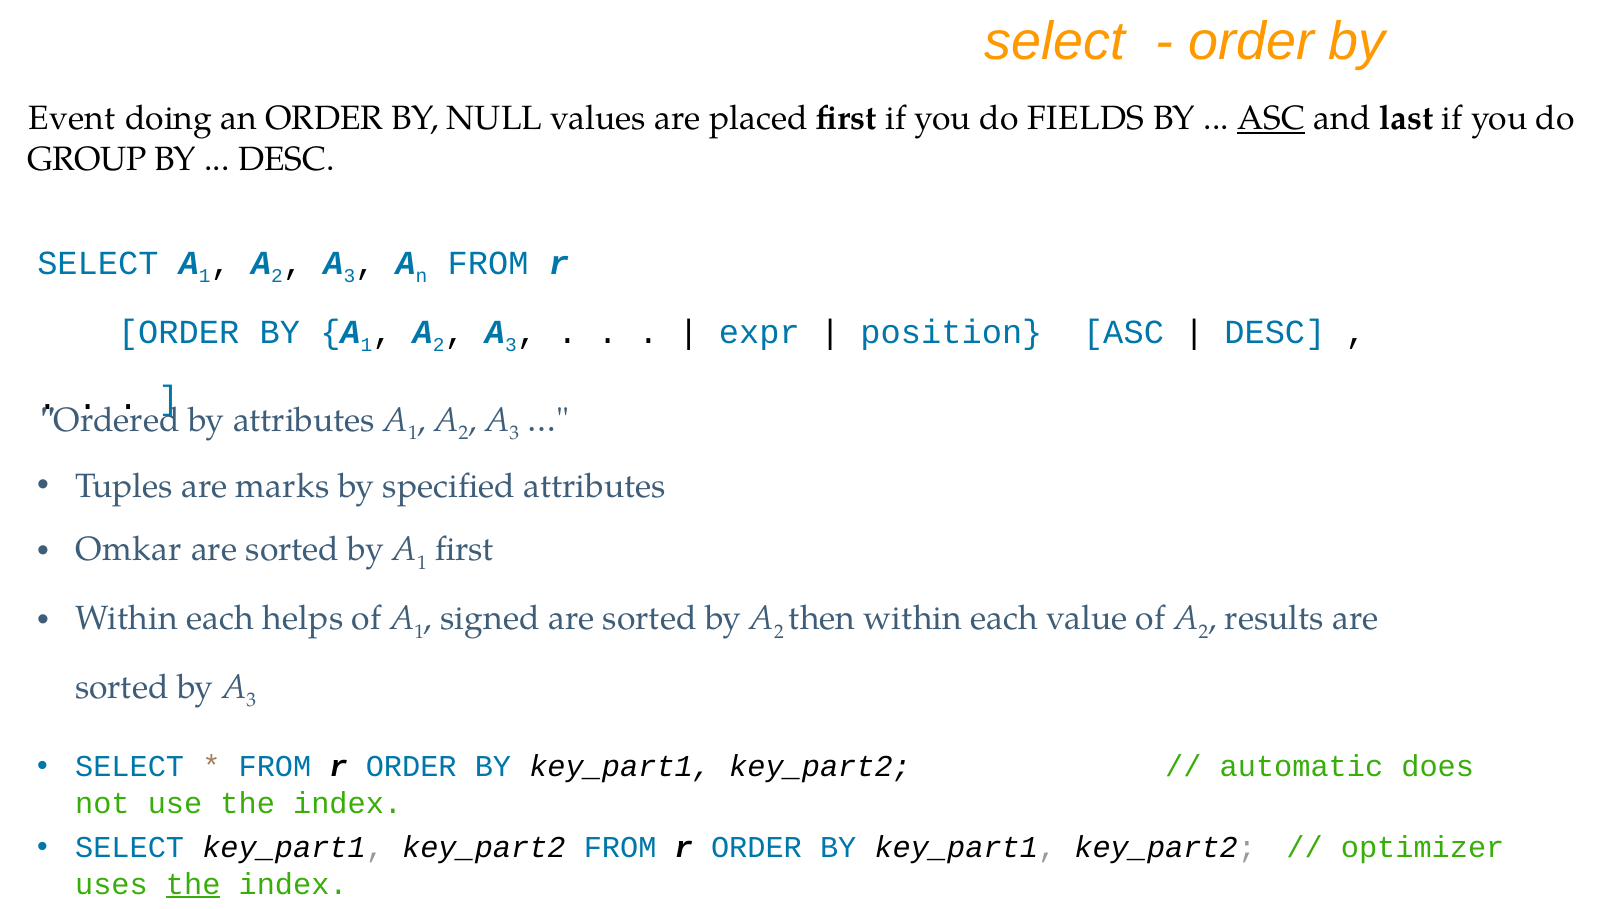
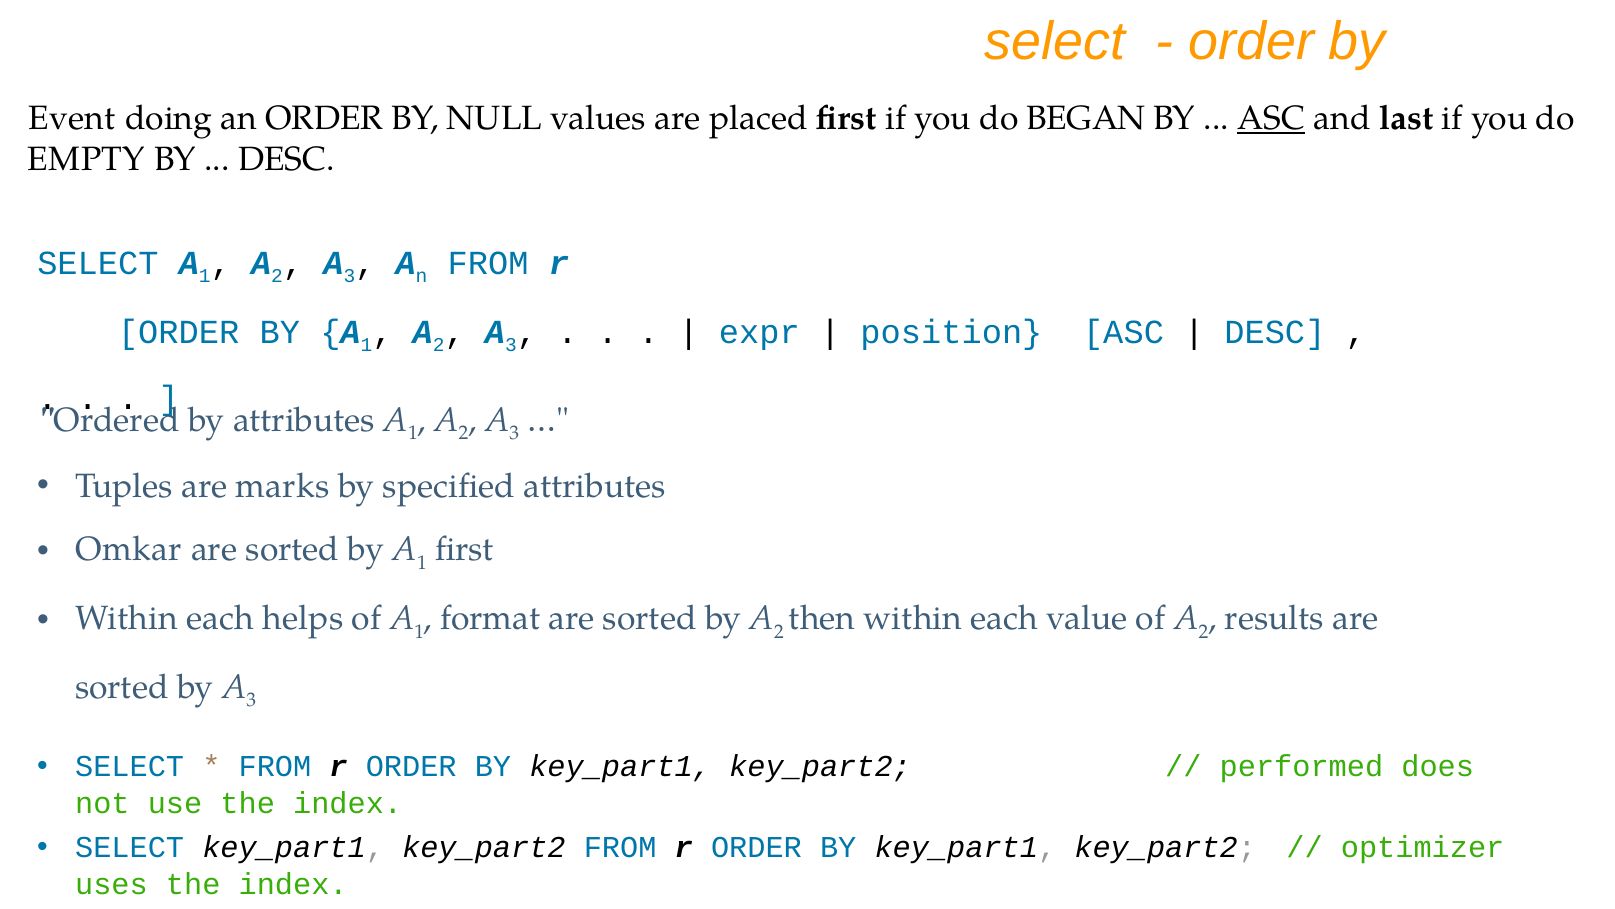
FIELDS: FIELDS -> BEGAN (1086, 119)
GROUP: GROUP -> EMPTY (87, 159)
signed: signed -> format (490, 618)
automatic: automatic -> performed (1301, 766)
the underline: present -> none (193, 884)
